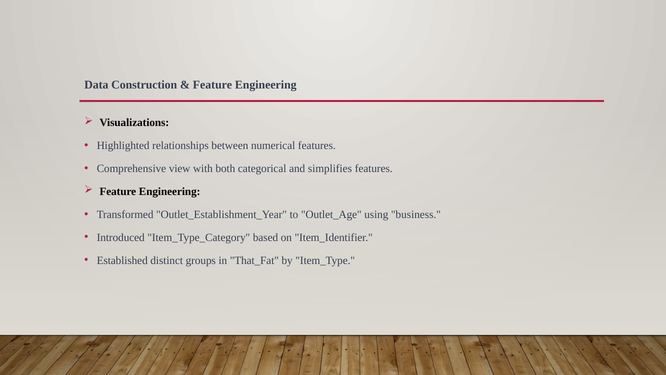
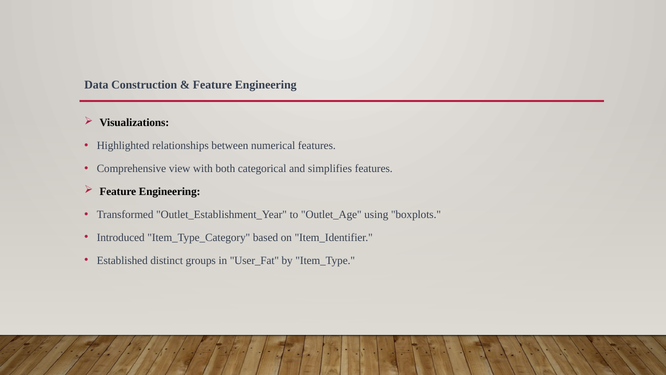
business: business -> boxplots (416, 214)
That_Fat: That_Fat -> User_Fat (254, 260)
